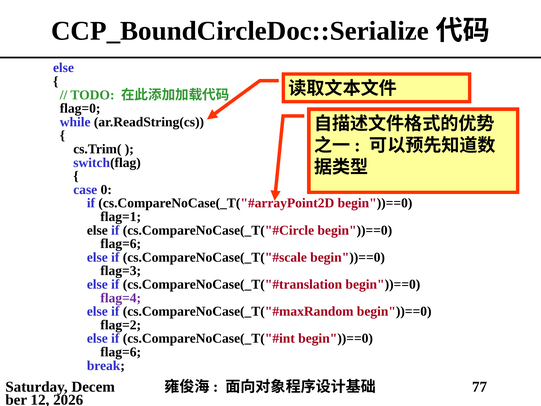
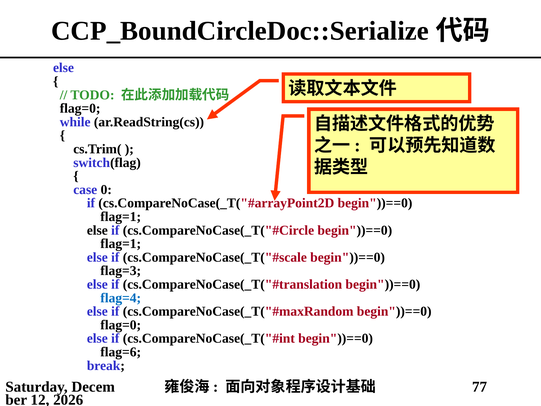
flag=6: flag=6 -> flag=1 (121, 244)
flag=4 colour: purple -> blue (121, 298)
flag=2: flag=2 -> flag=0 (121, 325)
